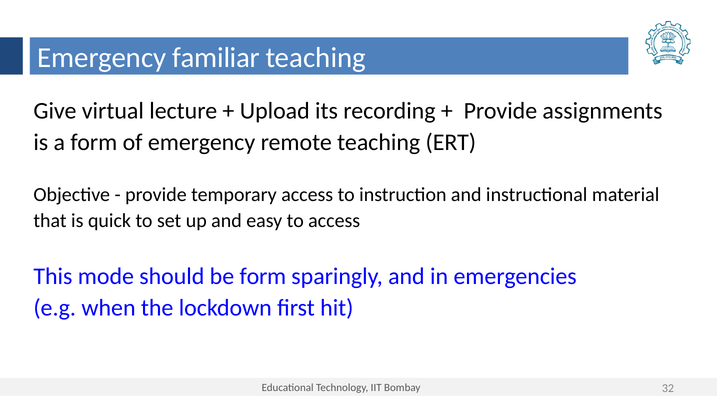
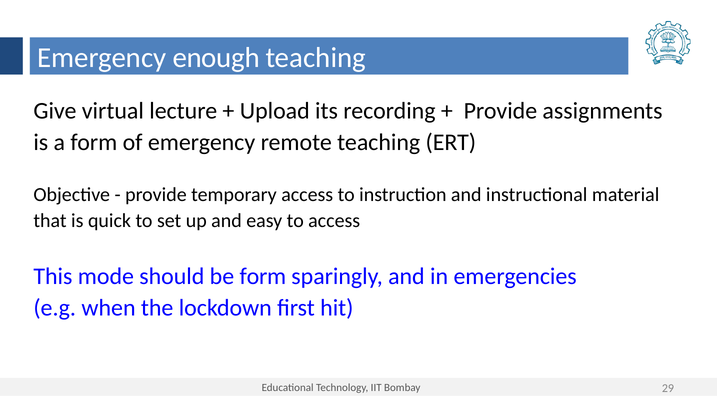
familiar: familiar -> enough (216, 58)
32: 32 -> 29 (668, 389)
